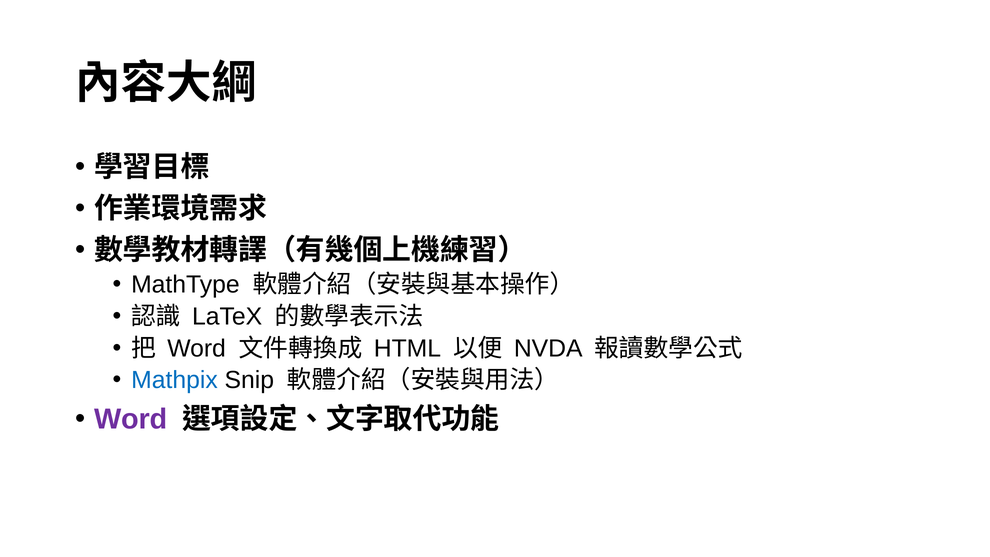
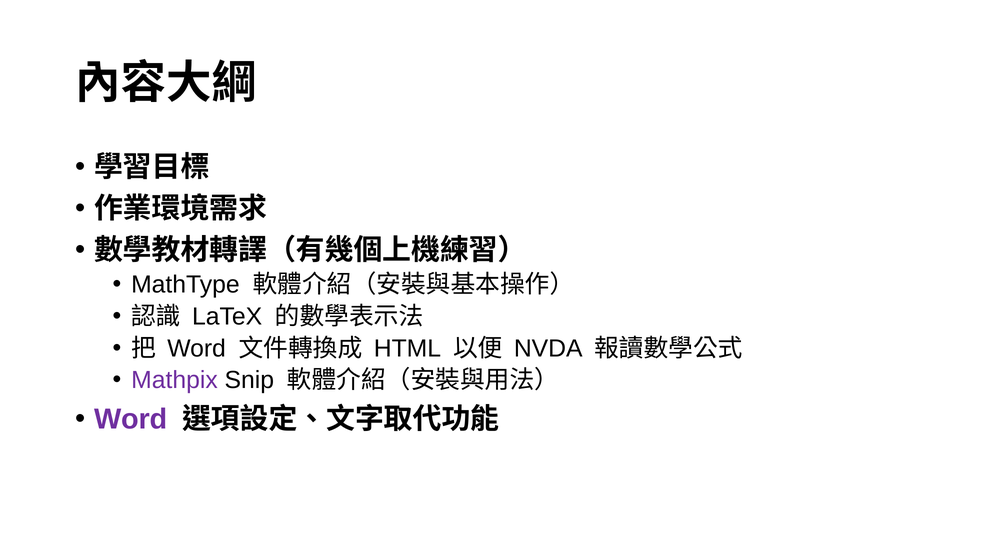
Mathpix colour: blue -> purple (174, 380)
